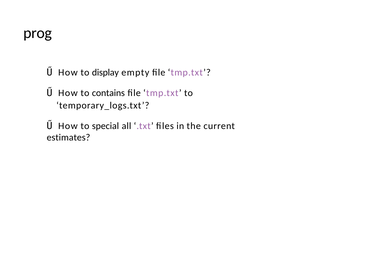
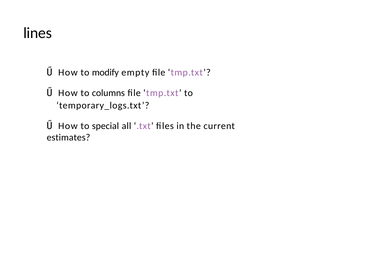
prog: prog -> lines (38, 33)
display: display -> modify (105, 72)
contains: contains -> columns (108, 93)
